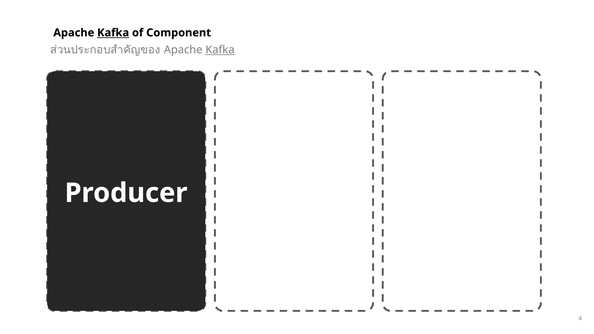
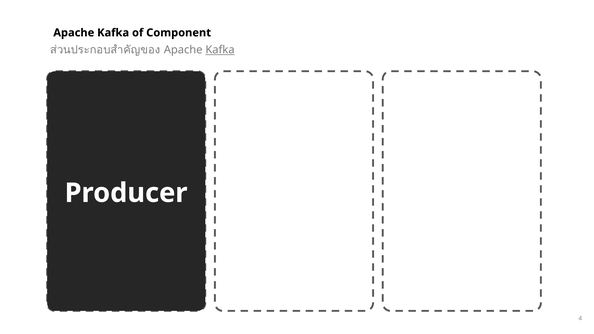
Kafka underline: present -> none (113, 33)
